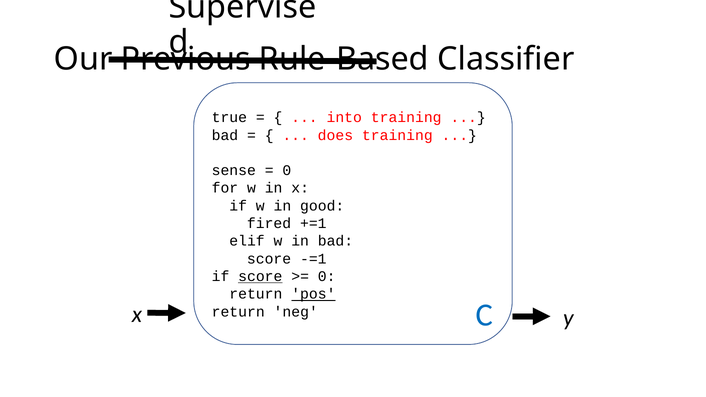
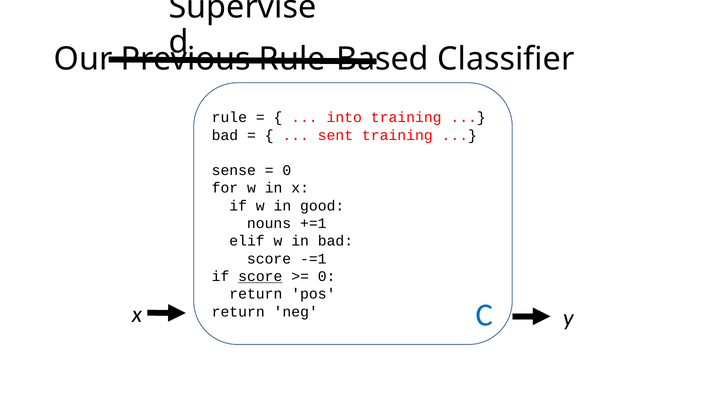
true: true -> rule (229, 118)
does: does -> sent (335, 135)
fired: fired -> nouns (269, 224)
pos underline: present -> none (313, 294)
